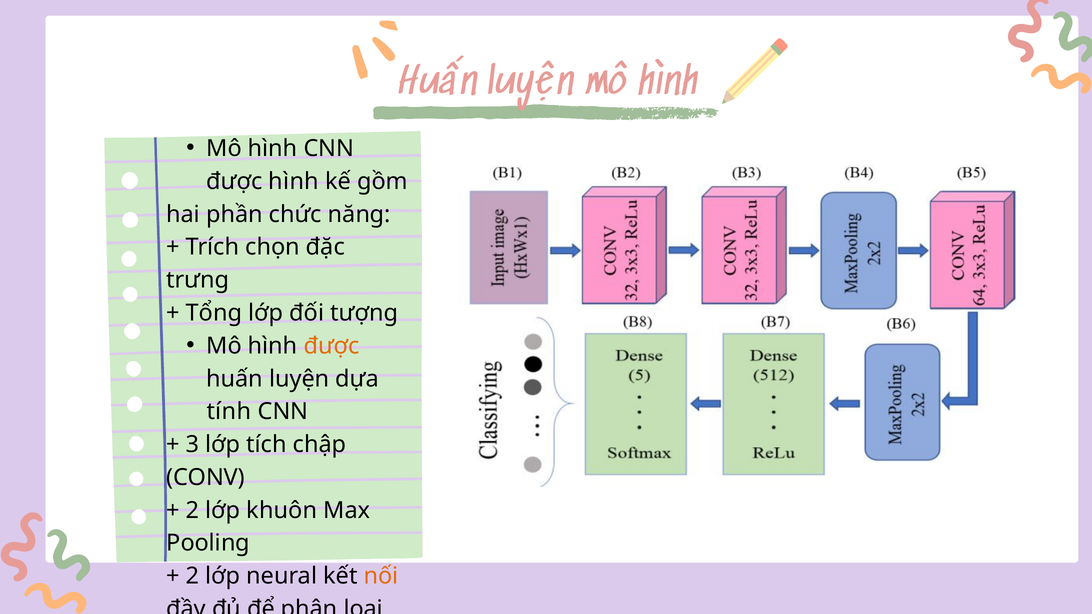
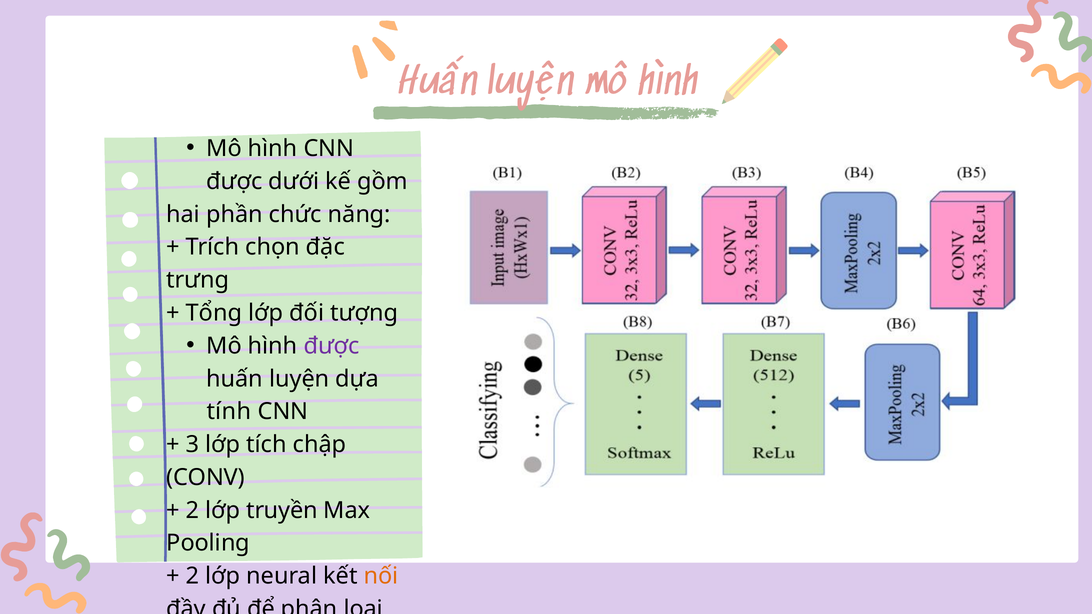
được hình: hình -> dưới (294, 181)
được colour: orange -> purple (332, 346)
khuôn: khuôn -> truyền (282, 511)
